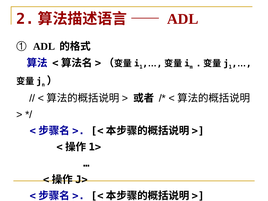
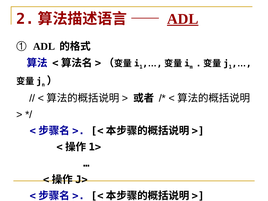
ADL underline: none -> present (183, 19)
